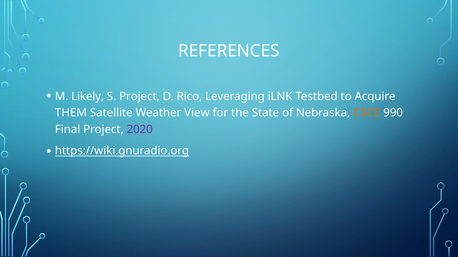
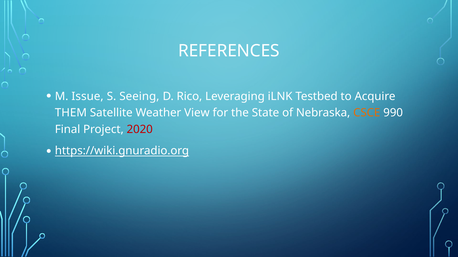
Likely: Likely -> Issue (88, 97)
S Project: Project -> Seeing (139, 97)
2020 colour: purple -> red (140, 130)
